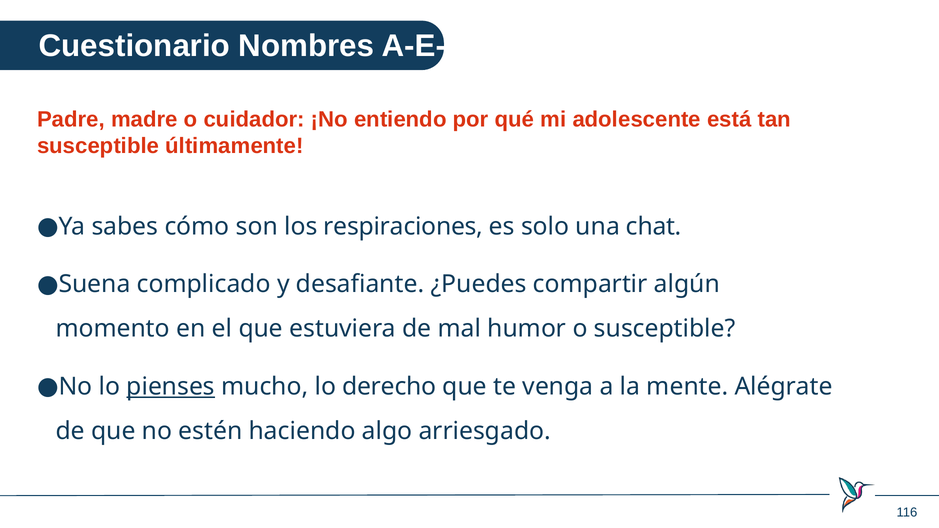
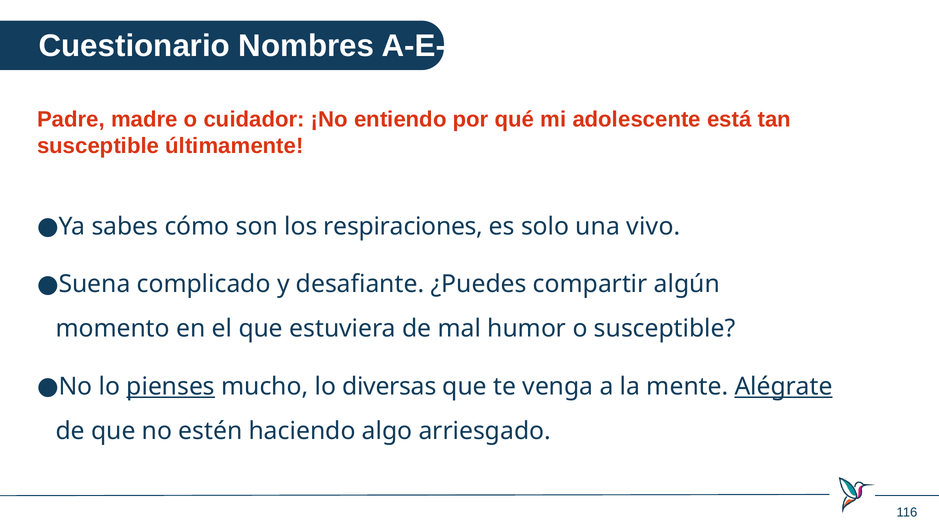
chat: chat -> vivo (653, 227)
derecho: derecho -> diversas (389, 387)
Alégrate underline: none -> present (784, 387)
